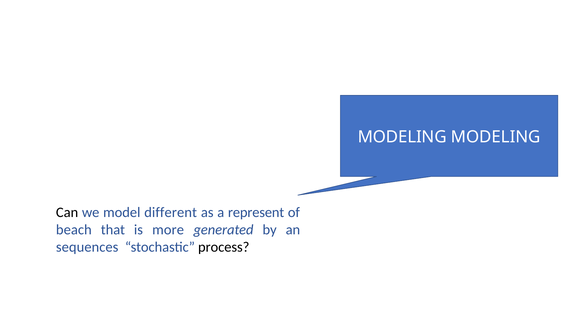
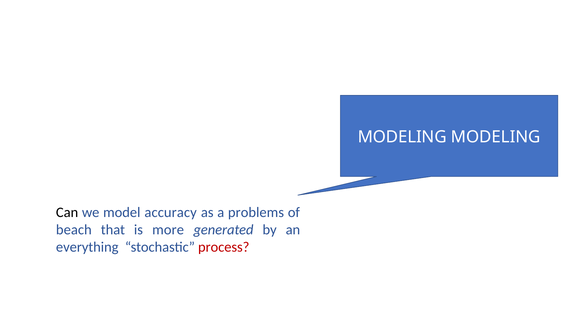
different: different -> accuracy (171, 213)
represent: represent -> problems (256, 213)
sequences: sequences -> everything (87, 247)
process colour: black -> red (224, 247)
